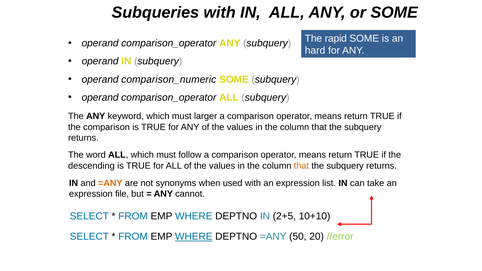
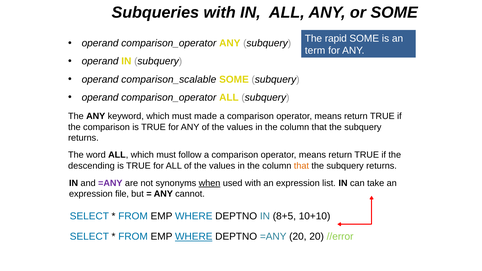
hard: hard -> term (315, 51)
comparison_numeric: comparison_numeric -> comparison_scalable (169, 79)
larger: larger -> made (206, 116)
=ANY colour: orange -> purple (110, 183)
when underline: none -> present (210, 183)
2+5: 2+5 -> 8+5 (284, 216)
=ANY 50: 50 -> 20 (298, 237)
